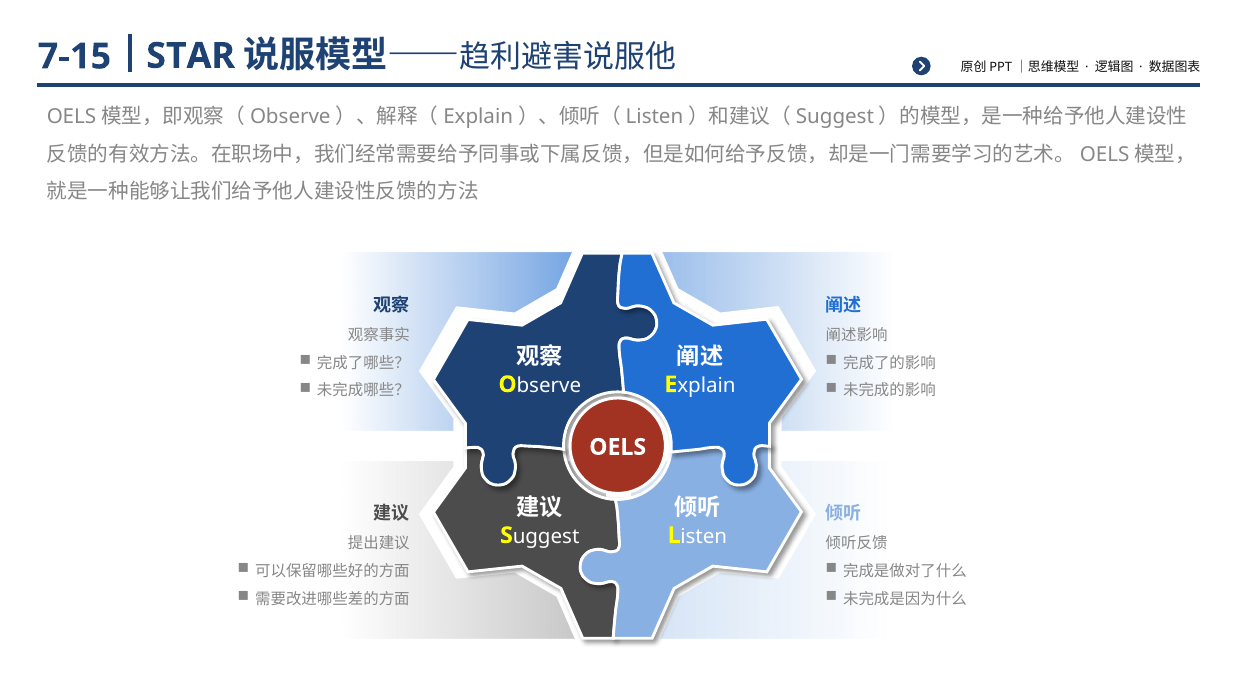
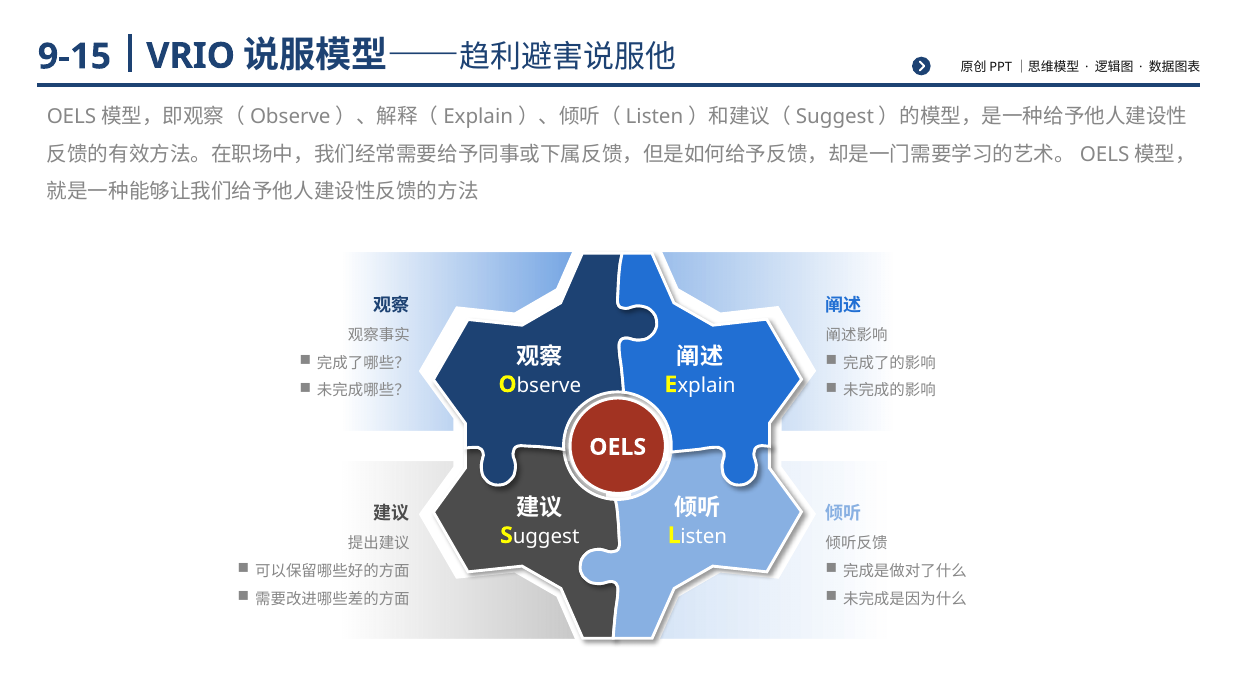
STAR: STAR -> VRIO (191, 56)
7-15: 7-15 -> 9-15 (74, 57)
